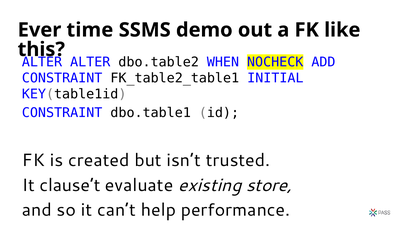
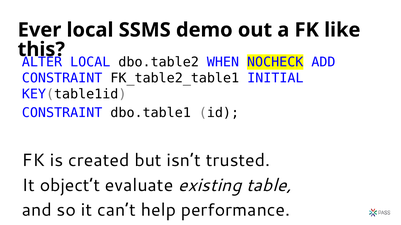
Ever time: time -> local (90, 30)
ALTER: ALTER -> LOCAL (90, 62)
clause’t: clause’t -> object’t (70, 186)
store: store -> table (269, 186)
